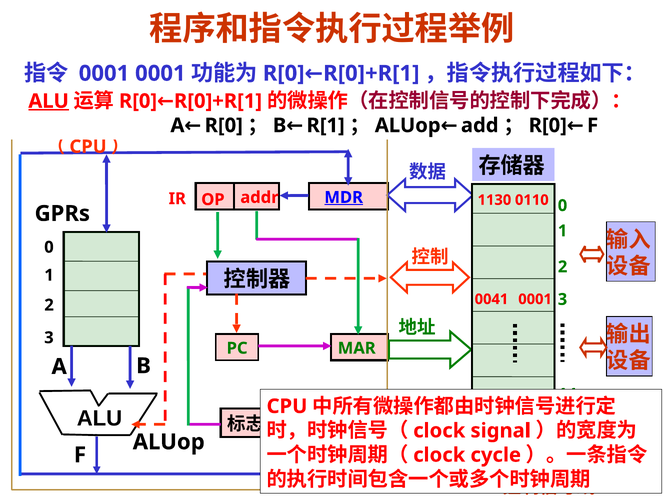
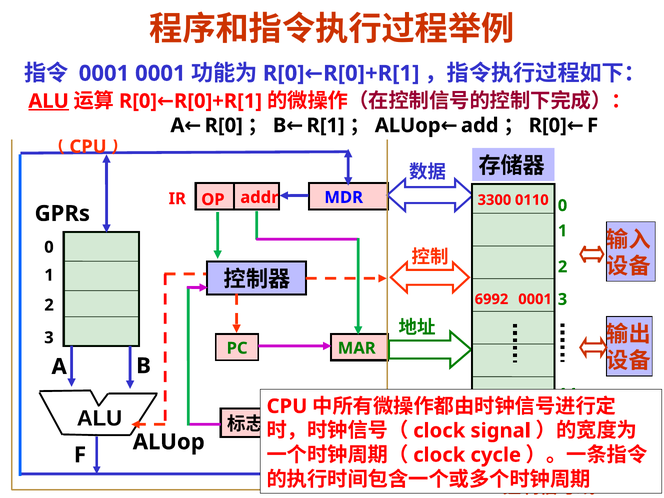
MDR underline: present -> none (344, 197)
1130: 1130 -> 3300 (494, 200)
0041: 0041 -> 6992 (491, 299)
